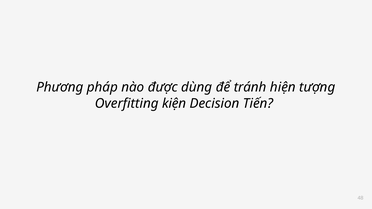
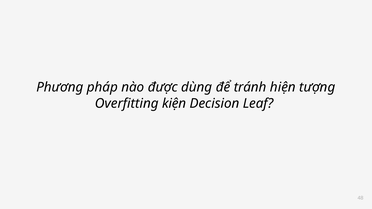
Tiến: Tiến -> Leaf (258, 103)
